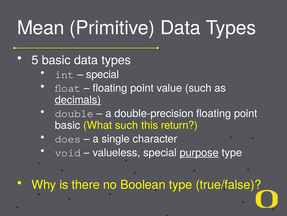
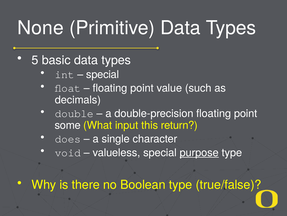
Mean: Mean -> None (40, 28)
decimals underline: present -> none (78, 100)
basic: basic -> some (68, 125)
What such: such -> input (127, 125)
